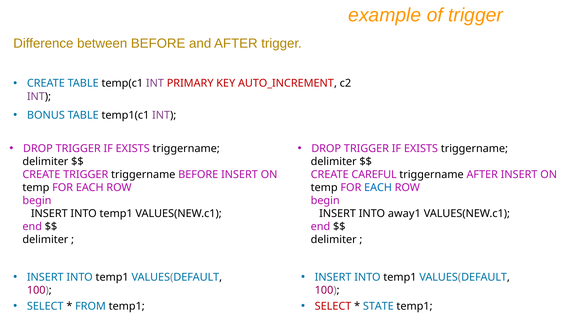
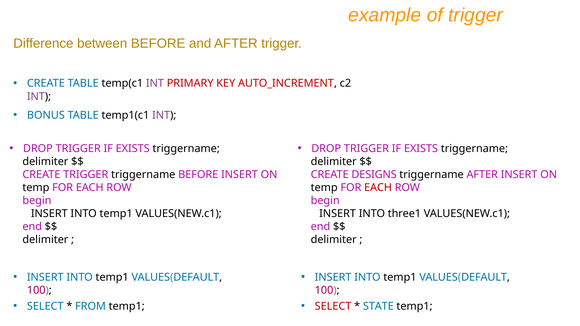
CAREFUL: CAREFUL -> DESIGNS (374, 175)
EACH colour: blue -> red (378, 188)
away1: away1 -> three1 (404, 214)
